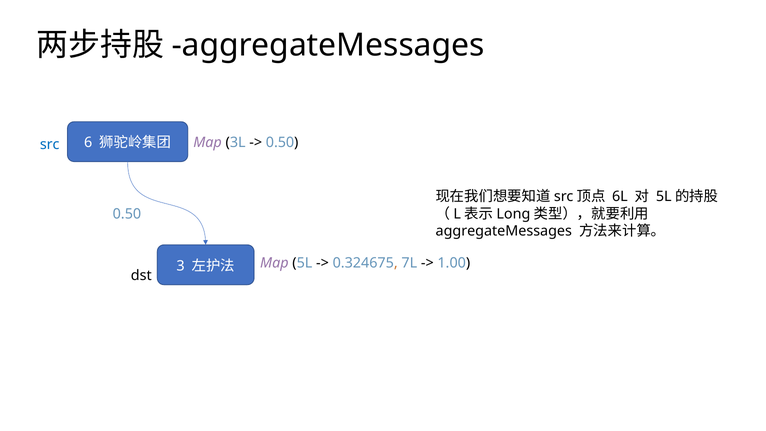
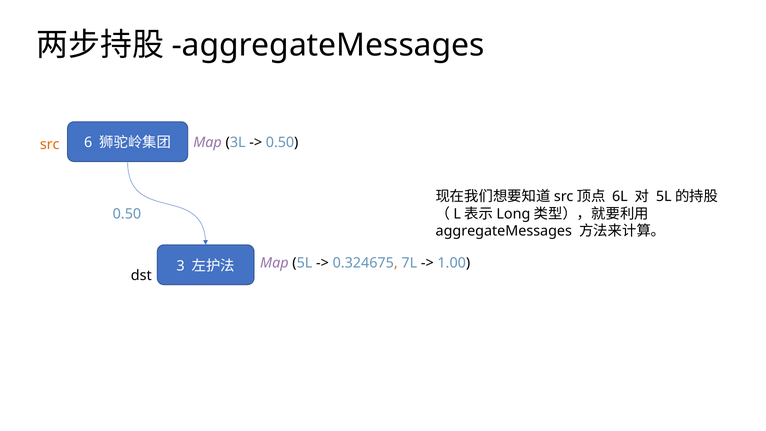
src colour: blue -> orange (50, 144)
